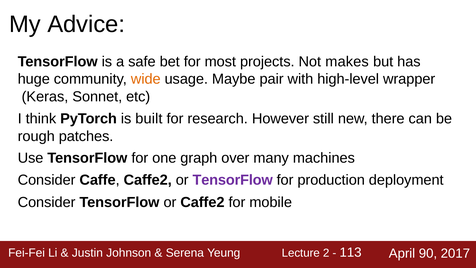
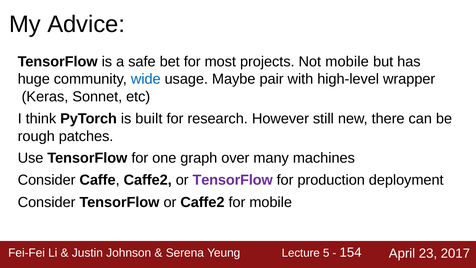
Not makes: makes -> mobile (347, 62)
wide colour: orange -> blue (146, 79)
2: 2 -> 5 (326, 253)
113: 113 -> 154 (351, 252)
90: 90 -> 23 (428, 253)
